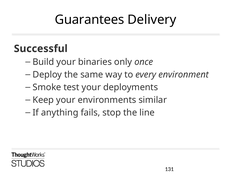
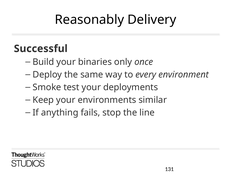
Guarantees: Guarantees -> Reasonably (89, 20)
